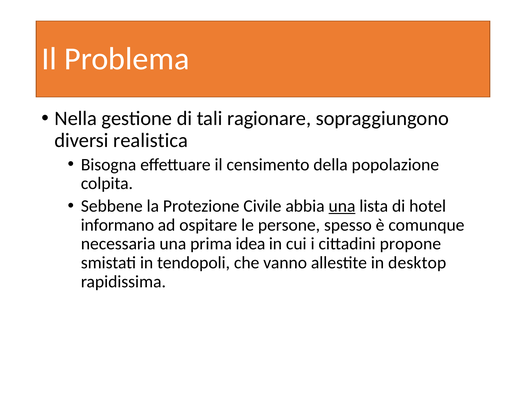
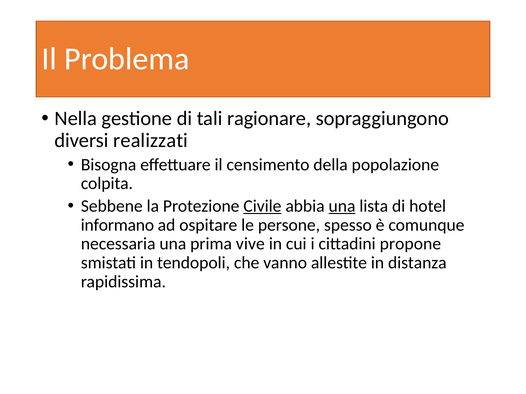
realistica: realistica -> realizzati (151, 141)
Civile underline: none -> present (262, 206)
idea: idea -> vive (250, 244)
desktop: desktop -> distanza (417, 263)
